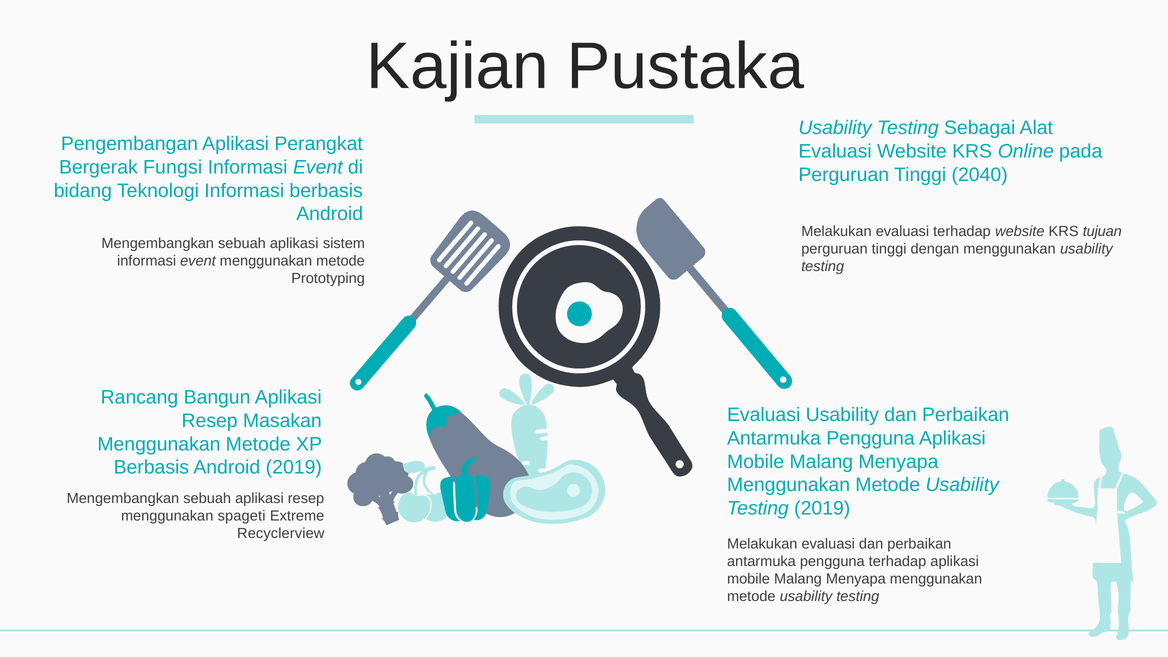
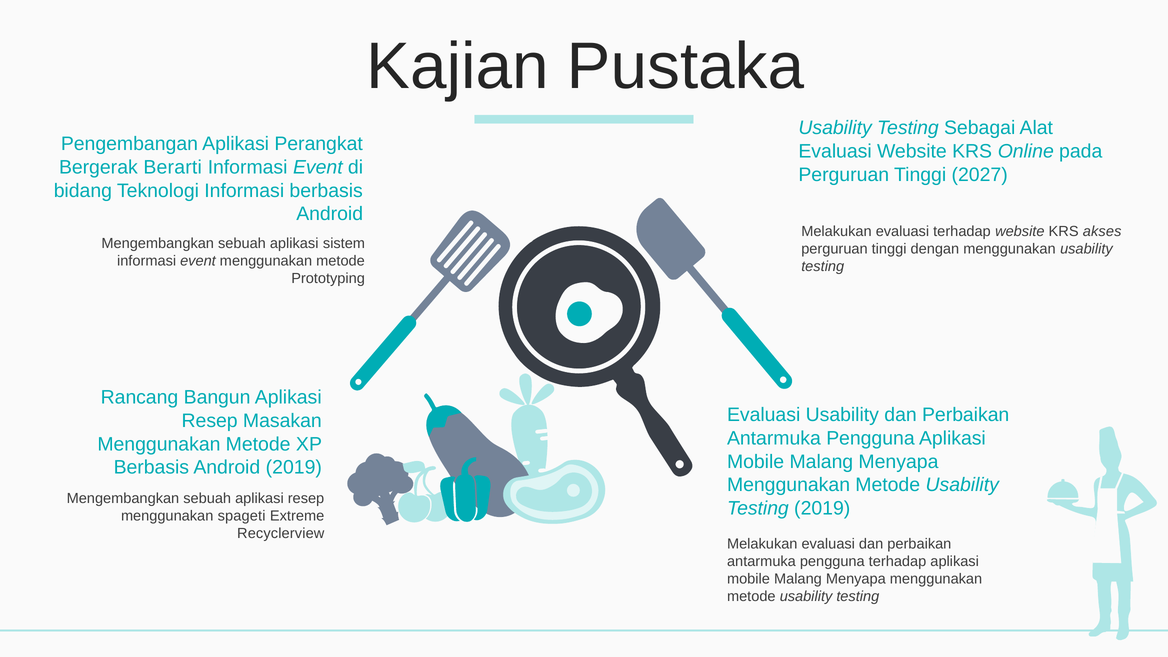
Fungsi: Fungsi -> Berarti (173, 167)
2040: 2040 -> 2027 (980, 175)
tujuan: tujuan -> akses (1102, 231)
